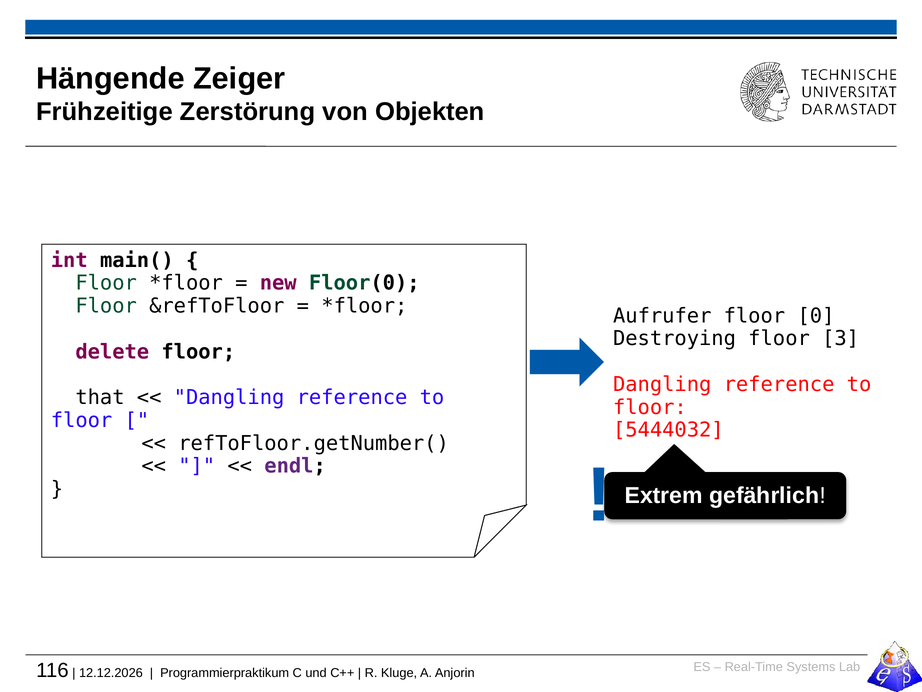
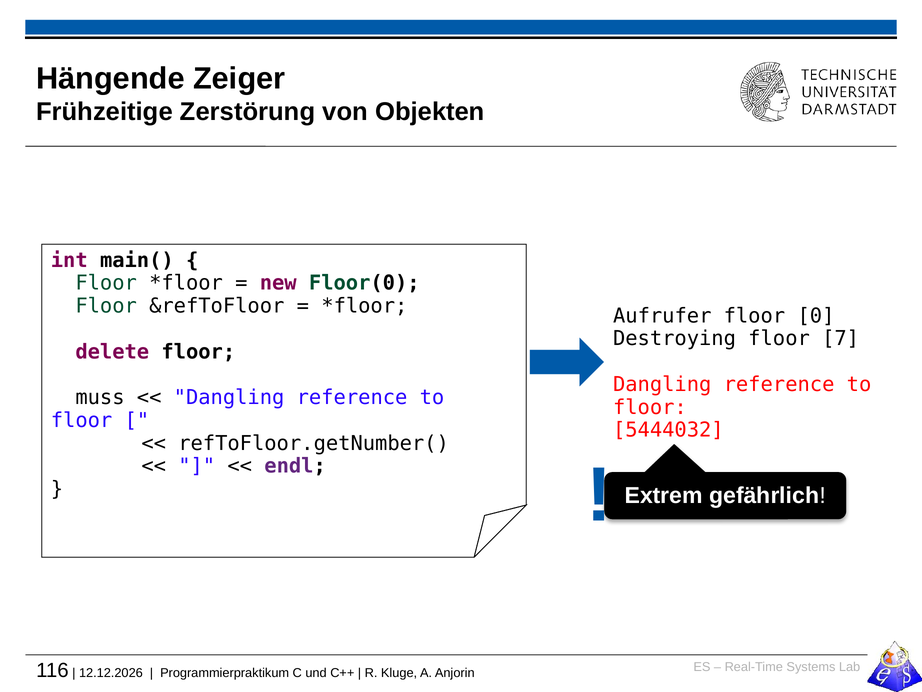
3: 3 -> 7 (841, 338)
that: that -> muss (100, 397)
